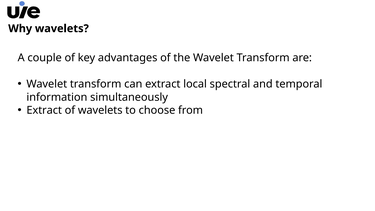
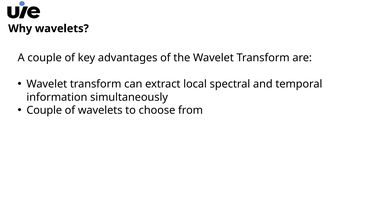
Extract: Extract -> Couple (44, 110)
